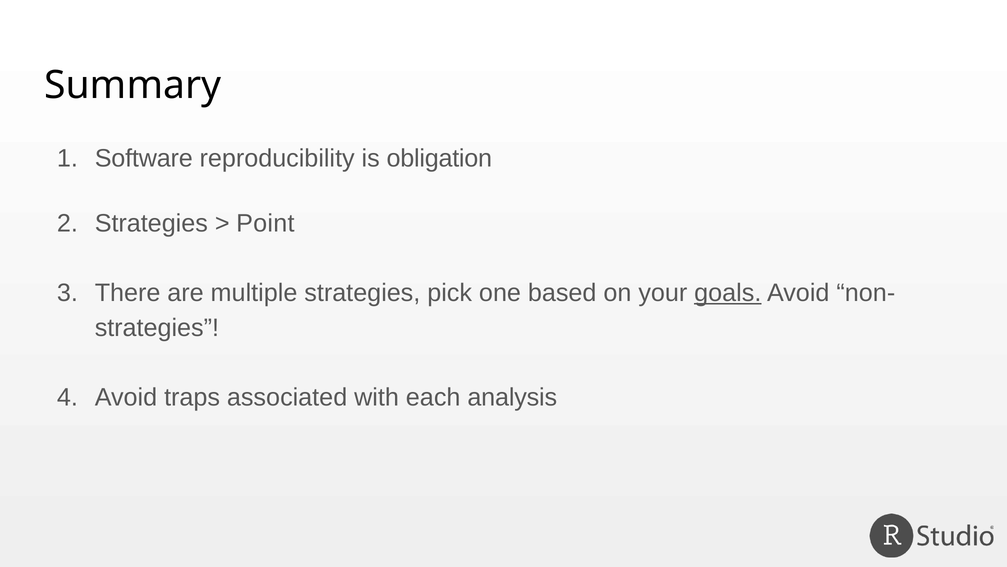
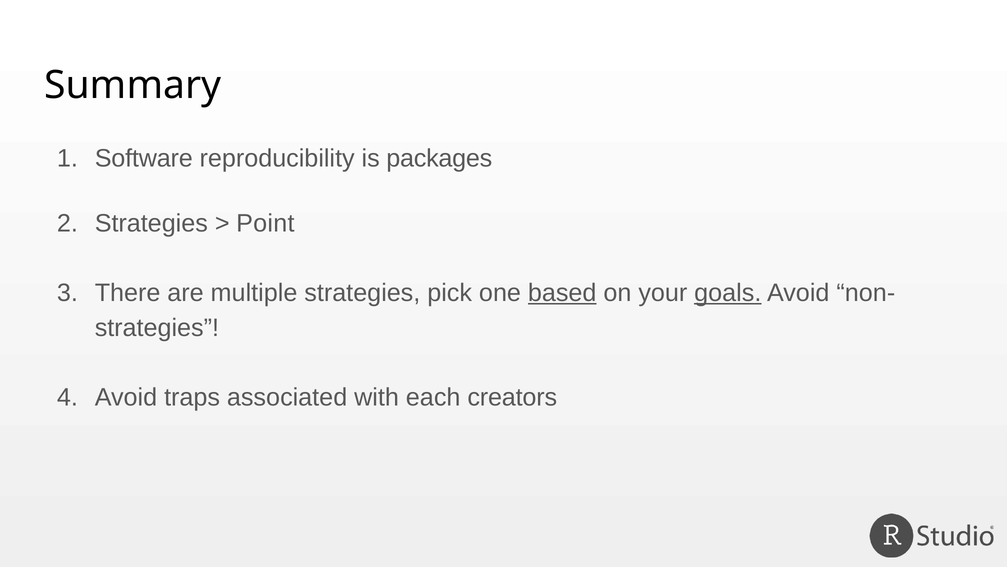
obligation: obligation -> packages (439, 158)
based underline: none -> present (562, 293)
analysis: analysis -> creators (512, 397)
